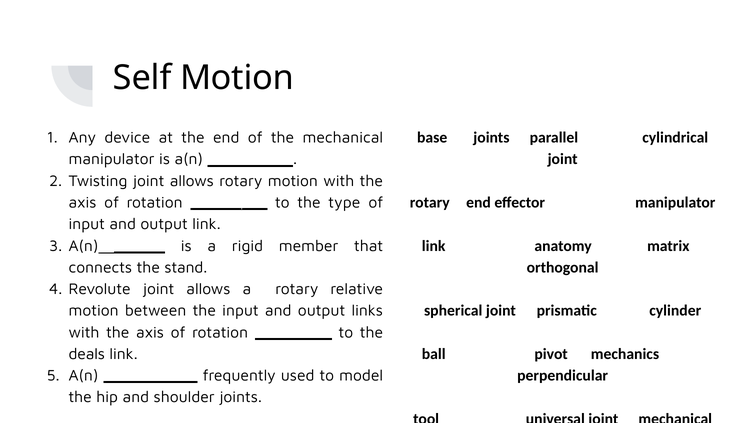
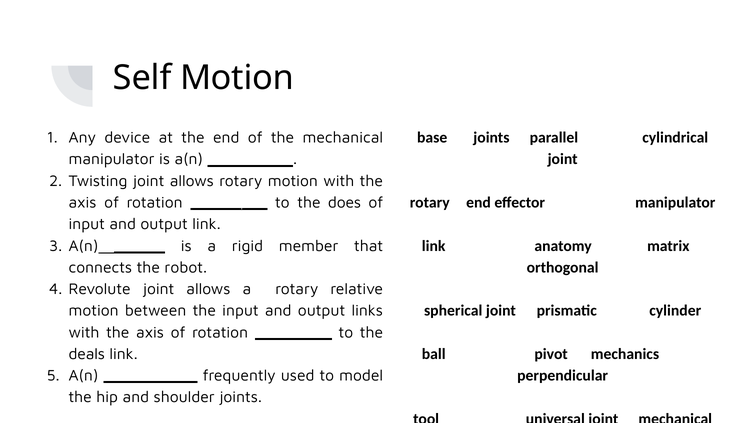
type: type -> does (345, 202)
stand: stand -> robot (186, 267)
